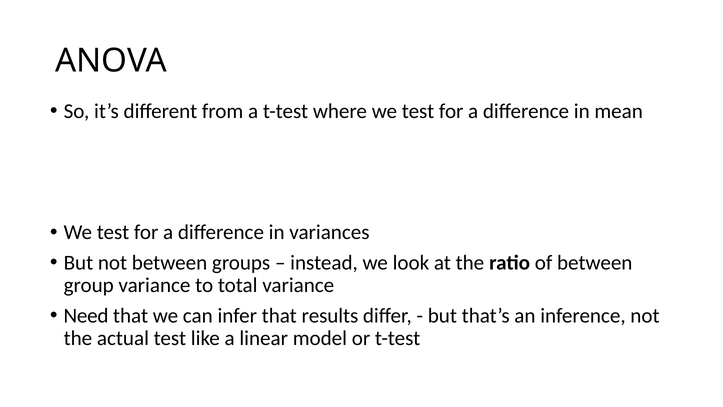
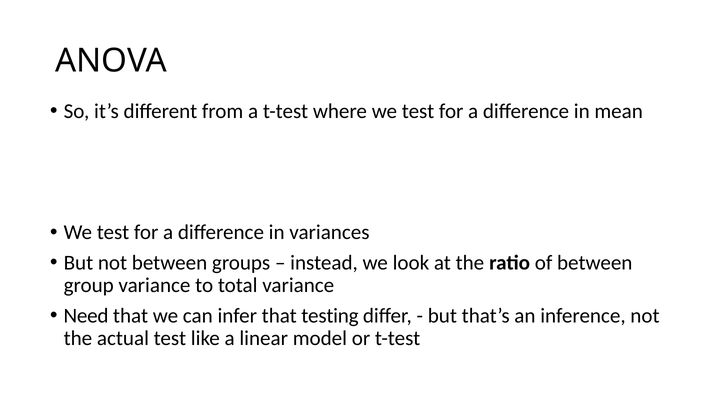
results: results -> testing (330, 315)
